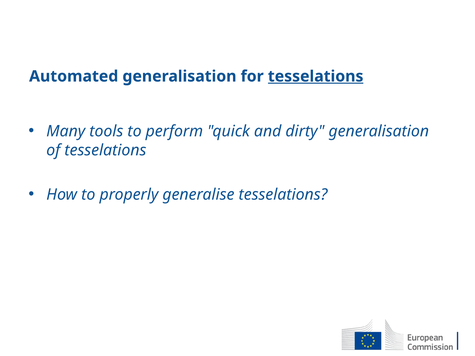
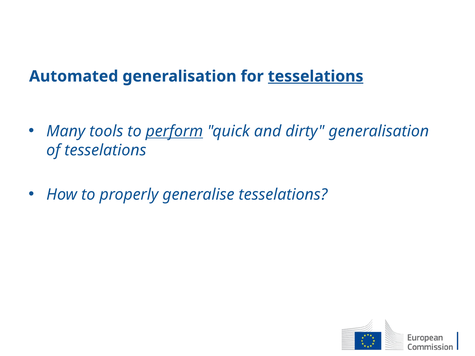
perform underline: none -> present (174, 131)
